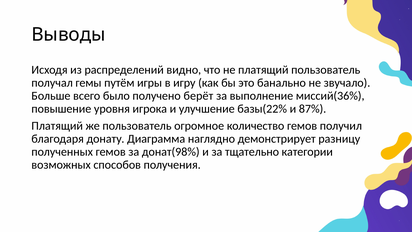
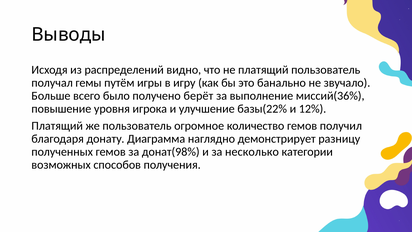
87%: 87% -> 12% (313, 109)
тщательно: тщательно -> несколько (252, 152)
